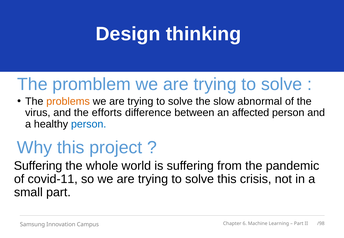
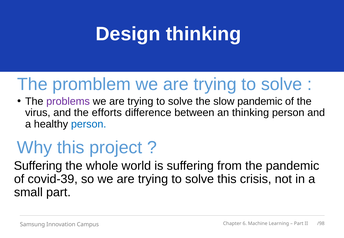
problems colour: orange -> purple (68, 101)
slow abnormal: abnormal -> pandemic (260, 101)
an affected: affected -> thinking (251, 113)
covid-11: covid-11 -> covid-39 (53, 179)
